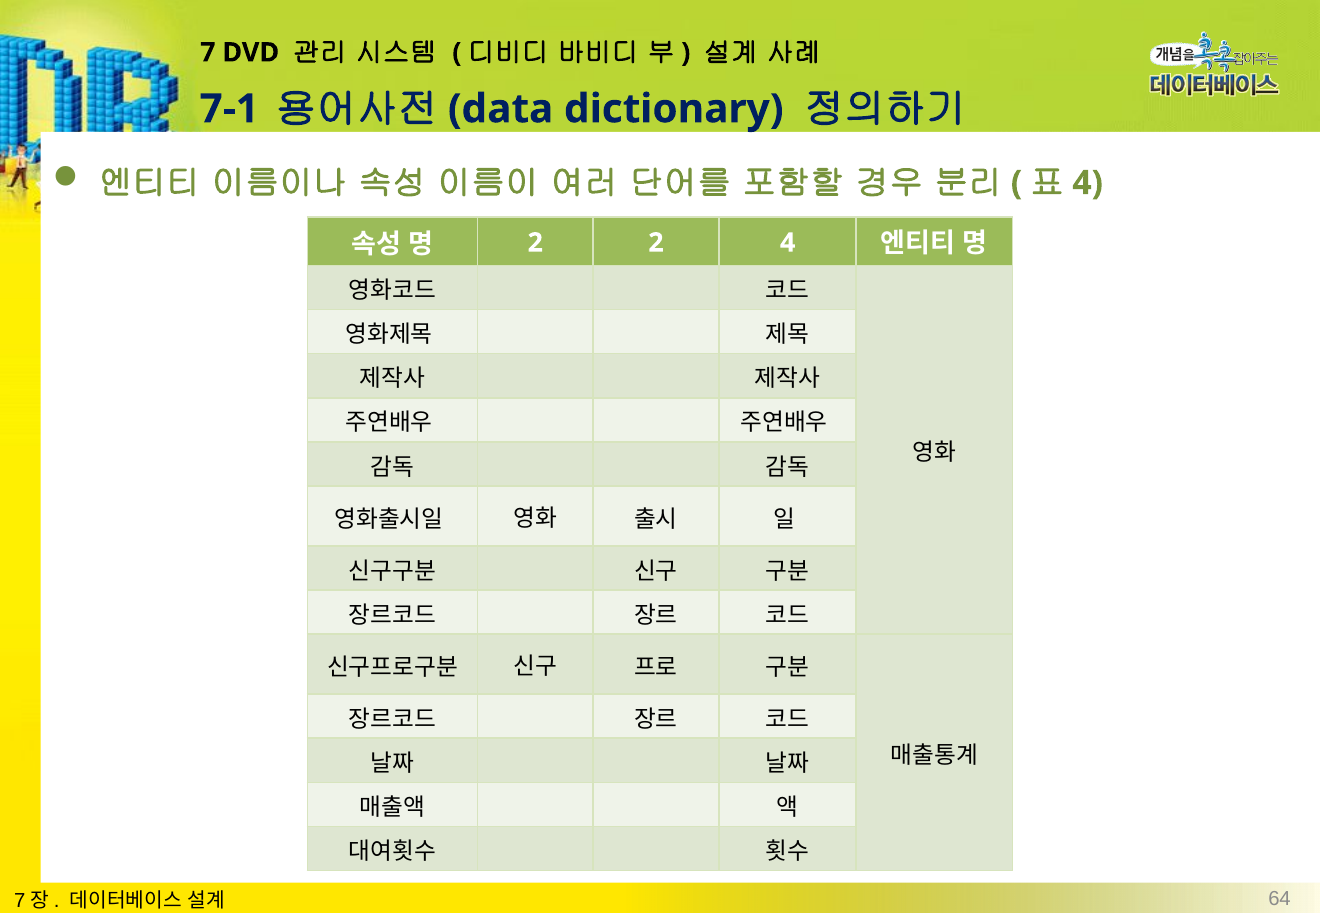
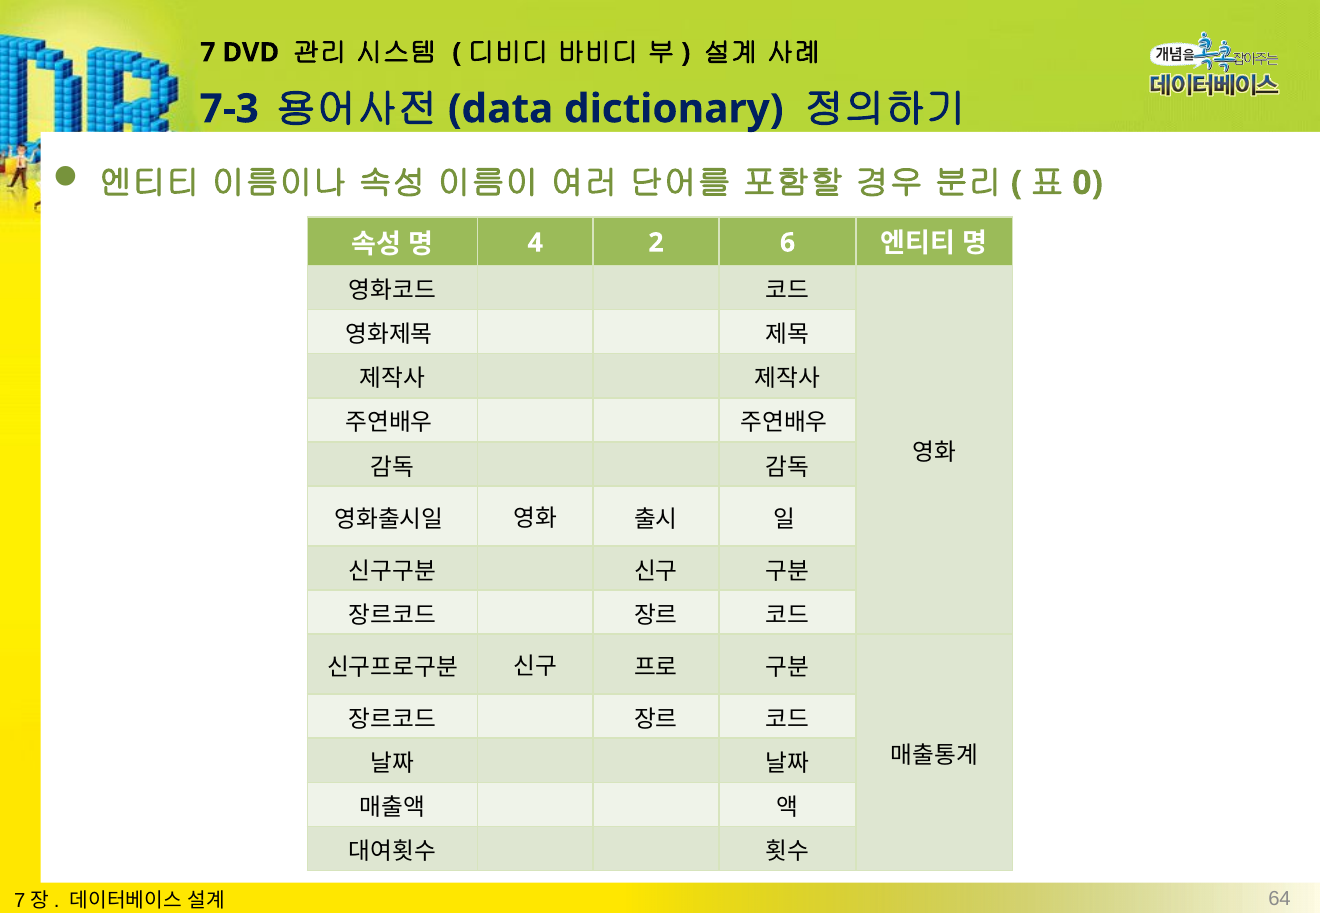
7-1: 7-1 -> 7-3 (229, 109)
4: 4 -> 0 (1088, 183)
2: 2 -> 4 (535, 243)
2 4: 4 -> 6 (788, 243)
